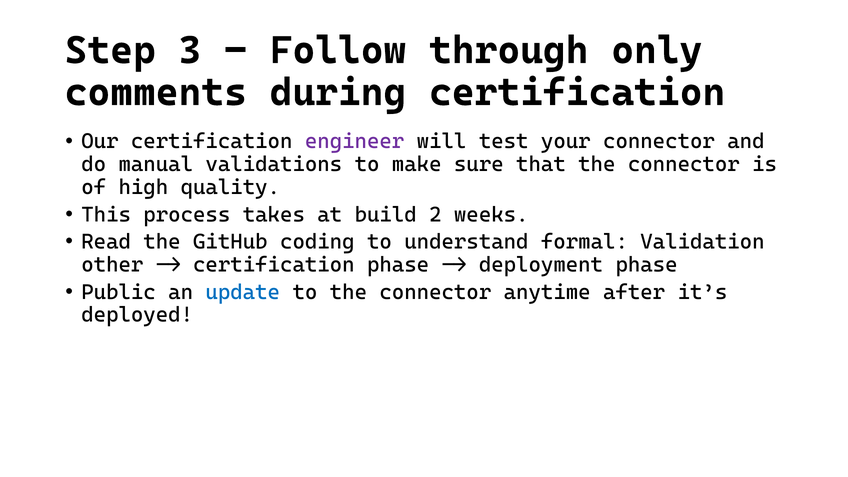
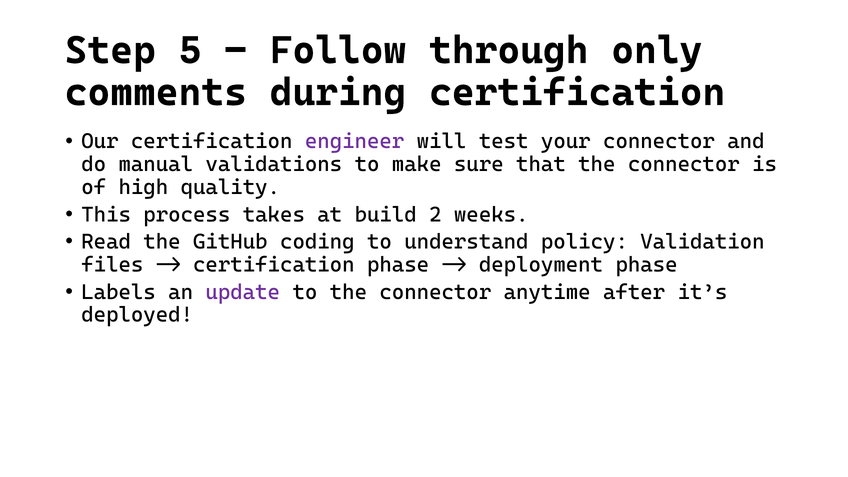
3: 3 -> 5 (190, 50)
formal: formal -> policy (584, 242)
other: other -> files (112, 265)
Public: Public -> Labels (119, 292)
update colour: blue -> purple (243, 292)
